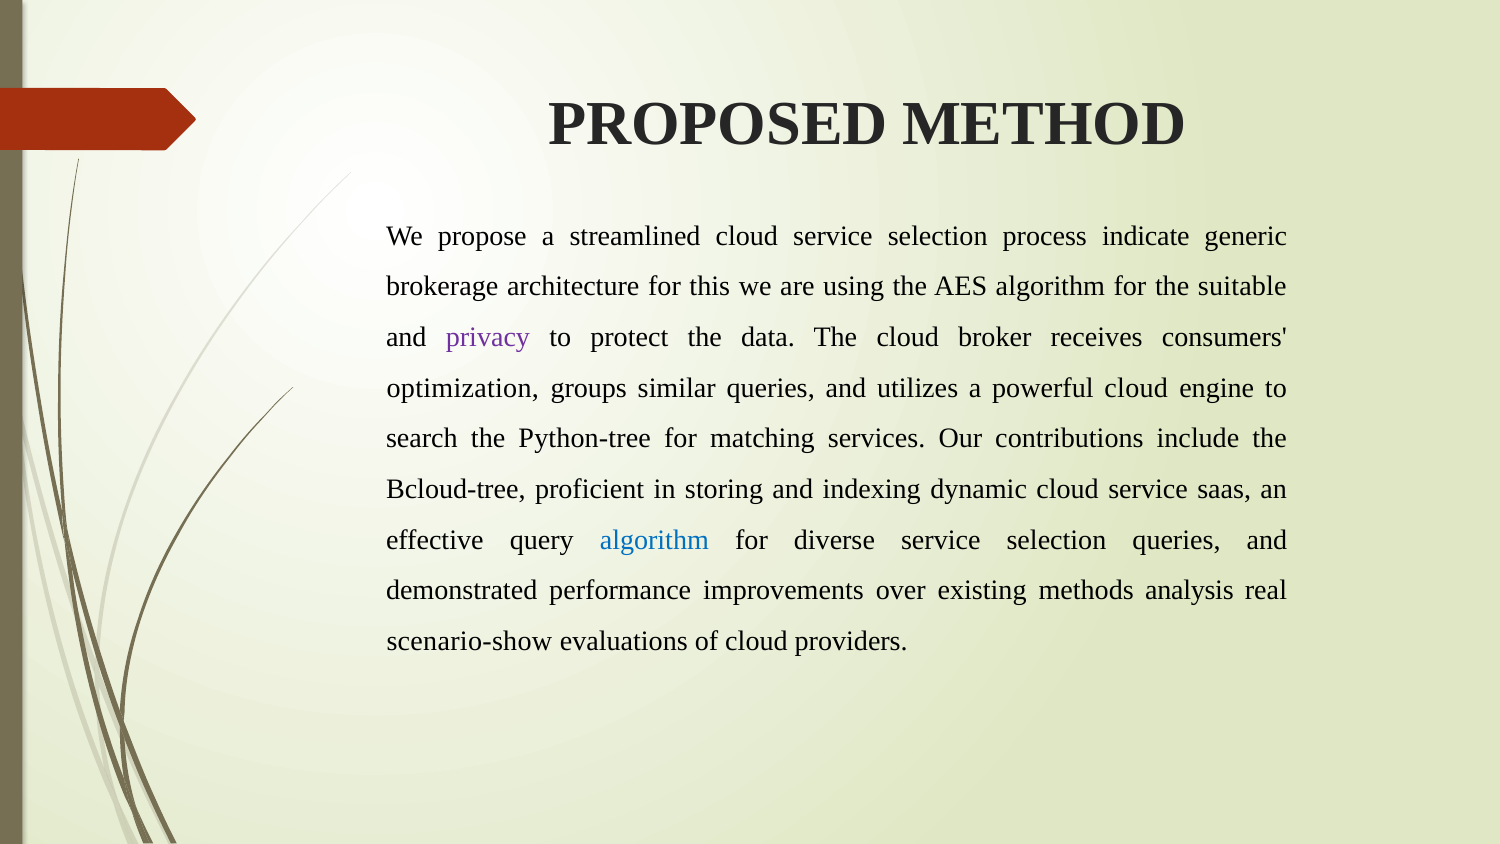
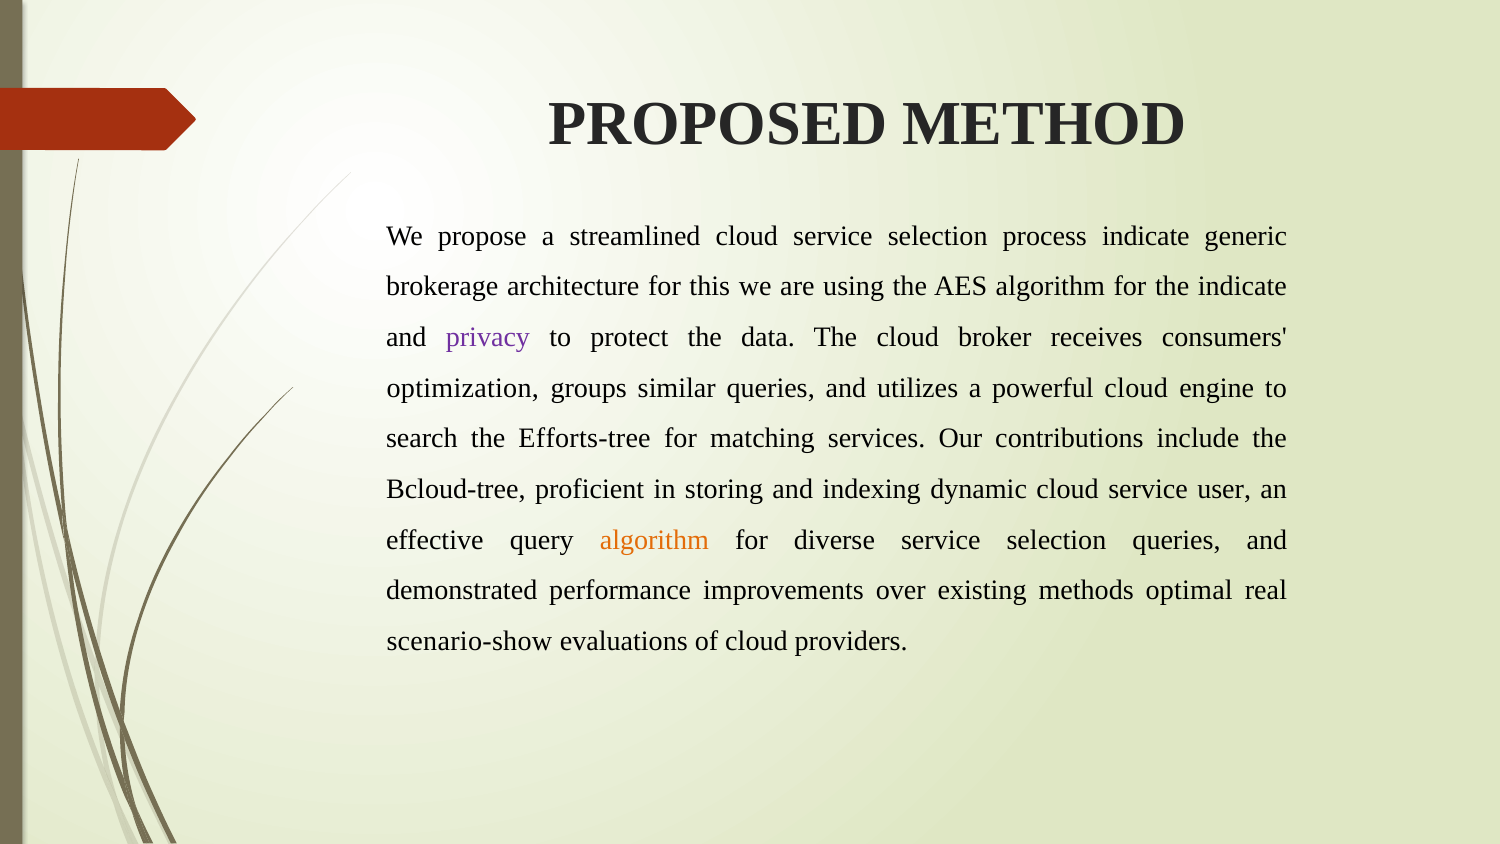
the suitable: suitable -> indicate (1242, 287)
Python-tree: Python-tree -> Efforts-tree (585, 438)
saas: saas -> user (1224, 489)
algorithm colour: blue -> orange (654, 540)
analysis: analysis -> optimal (1189, 590)
